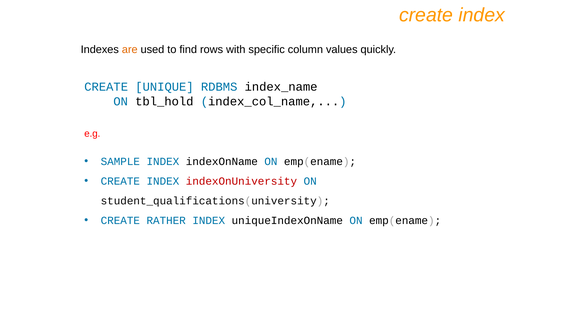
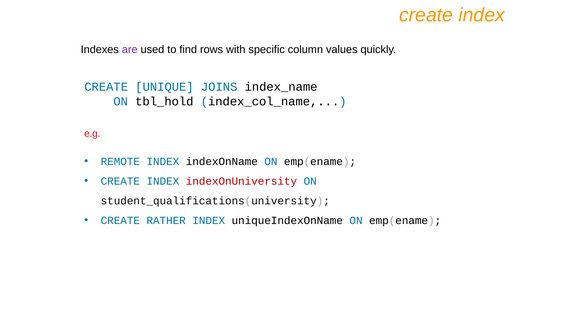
are colour: orange -> purple (130, 49)
RDBMS: RDBMS -> JOINS (219, 87)
SAMPLE: SAMPLE -> REMOTE (120, 161)
